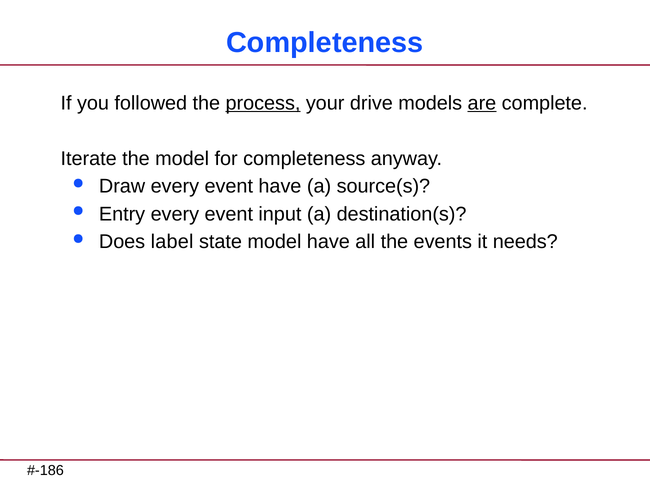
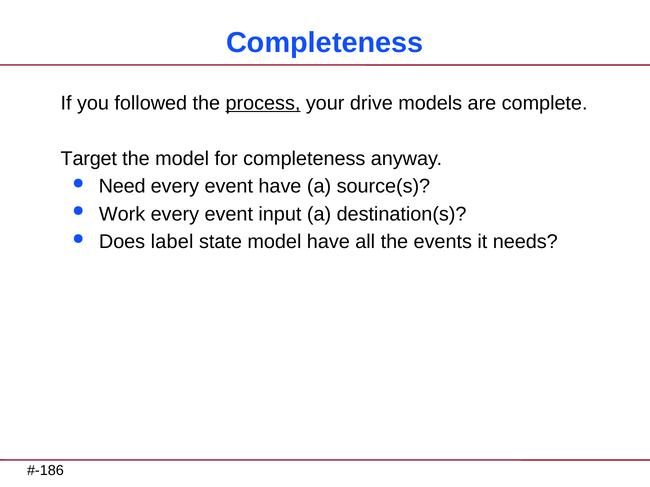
are underline: present -> none (482, 103)
Iterate: Iterate -> Target (89, 159)
Draw: Draw -> Need (122, 187)
Entry: Entry -> Work (122, 214)
